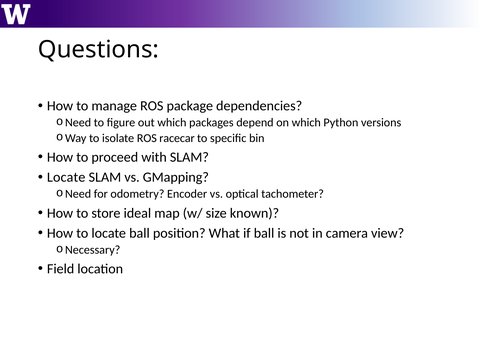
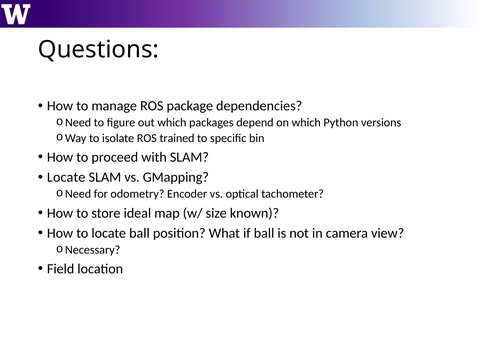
racecar: racecar -> trained (177, 138)
